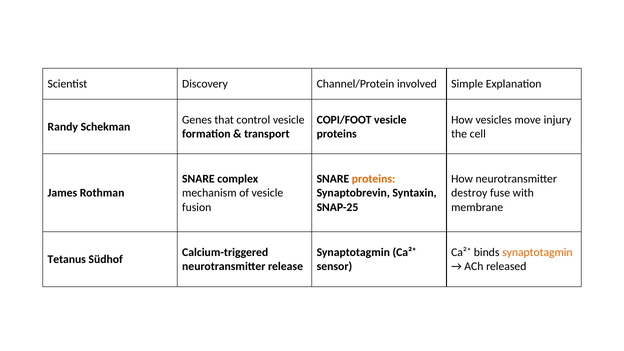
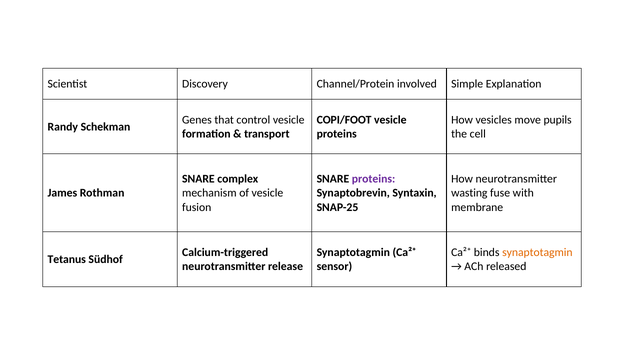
injury: injury -> pupils (558, 120)
proteins colour: orange -> purple (374, 179)
destroy: destroy -> wasting (469, 193)
